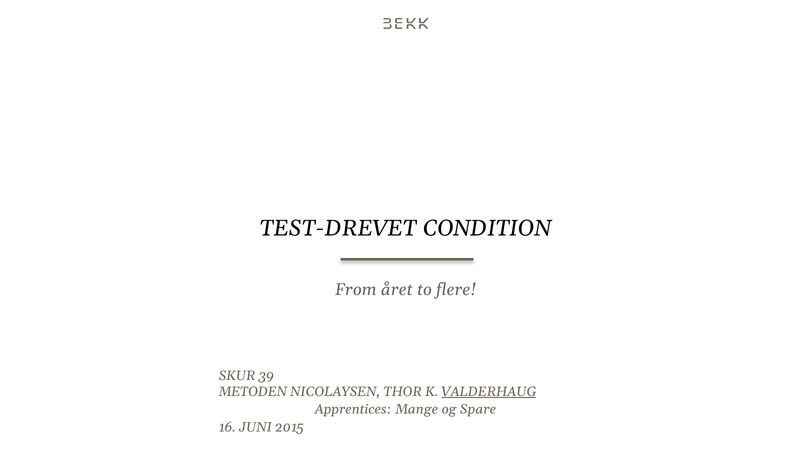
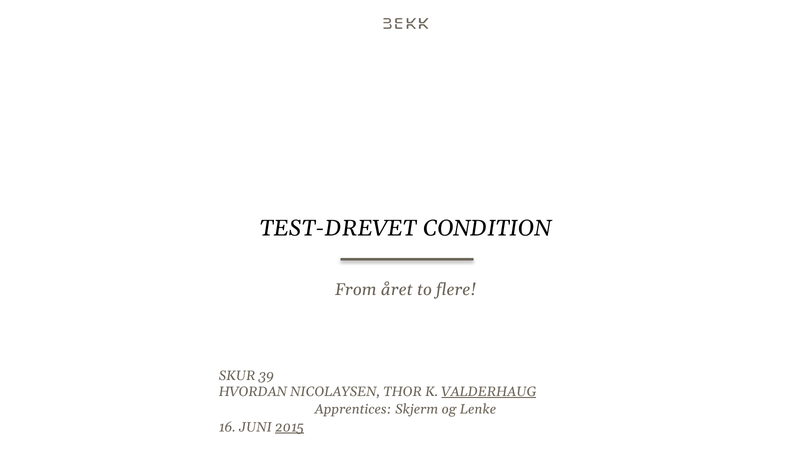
METODEN: METODEN -> HVORDAN (253, 392)
Mange: Mange -> Skjerm (417, 410)
Spare: Spare -> Lenke (478, 410)
2015 underline: none -> present (289, 427)
